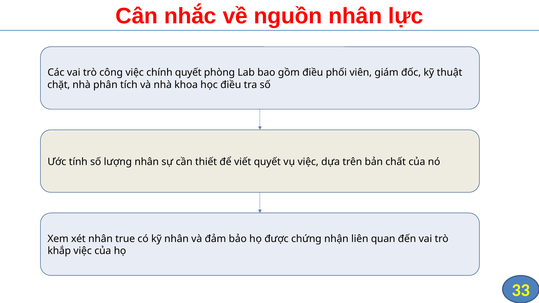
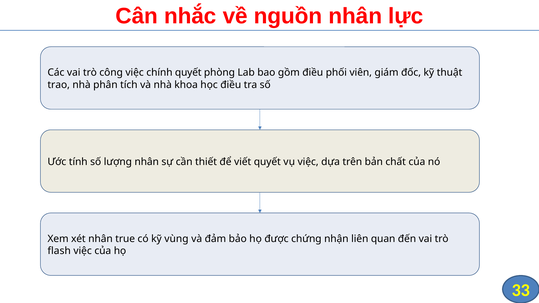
chặt: chặt -> trao (59, 85)
kỹ nhân: nhân -> vùng (176, 239)
khắp: khắp -> flash (59, 251)
